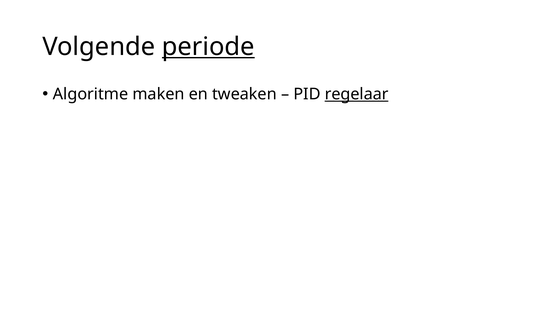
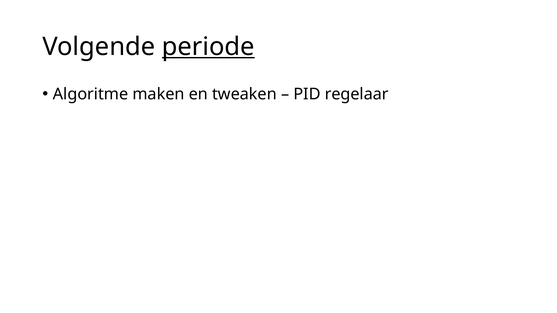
regelaar underline: present -> none (357, 94)
